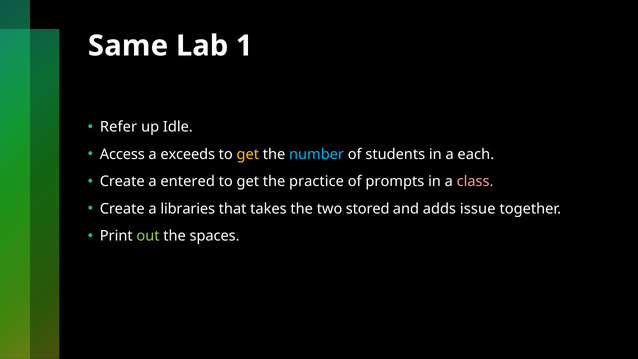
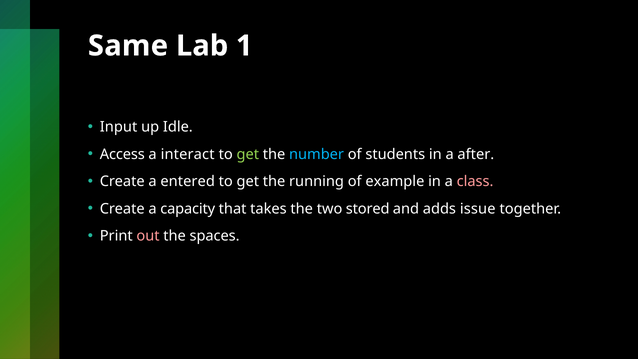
Refer: Refer -> Input (119, 127)
exceeds: exceeds -> interact (188, 154)
get colour: yellow -> light green (248, 154)
each: each -> after (476, 154)
practice: practice -> running (317, 181)
prompts: prompts -> example (395, 181)
libraries: libraries -> capacity (188, 209)
out colour: light green -> pink (148, 236)
